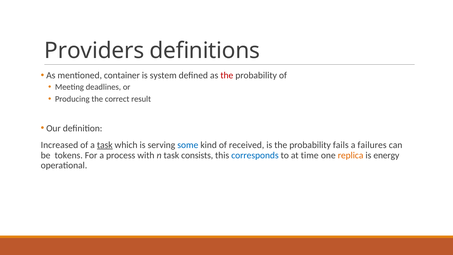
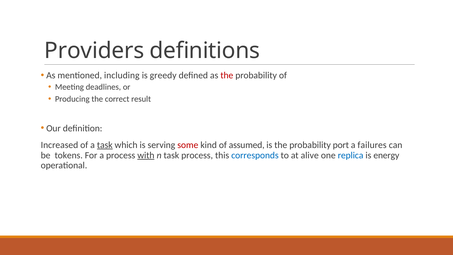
container: container -> including (122, 75)
system: system -> greedy (163, 75)
some colour: blue -> red (188, 145)
received: received -> assumed (247, 145)
fails: fails -> port (341, 145)
with underline: none -> present (146, 155)
task consists: consists -> process (197, 155)
time: time -> alive (310, 155)
replica colour: orange -> blue (351, 155)
